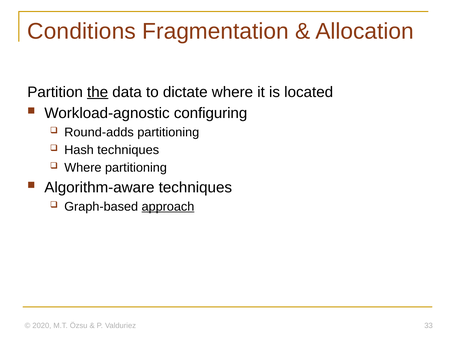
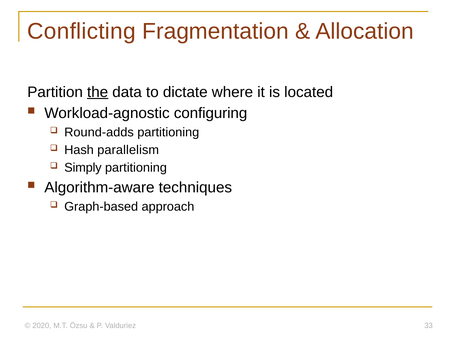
Conditions: Conditions -> Conflicting (82, 31)
Hash techniques: techniques -> parallelism (128, 150)
Where: Where -> Simply (83, 168)
approach underline: present -> none (168, 207)
